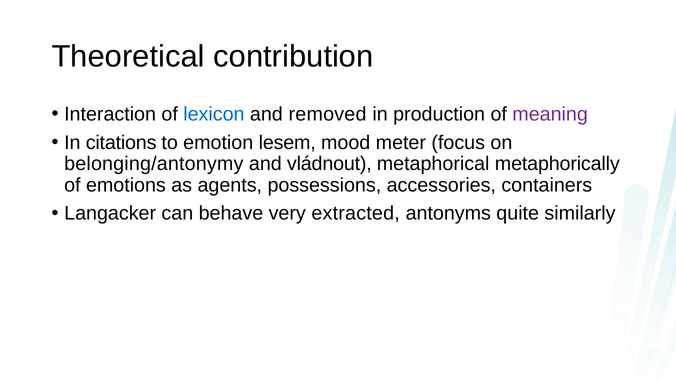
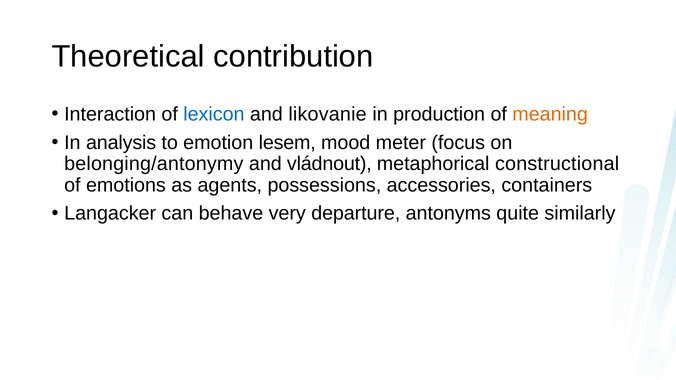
removed: removed -> likovanie (328, 114)
meaning colour: purple -> orange (550, 114)
citations: citations -> analysis (121, 143)
metaphorically: metaphorically -> constructional (557, 164)
extracted: extracted -> departure (356, 214)
